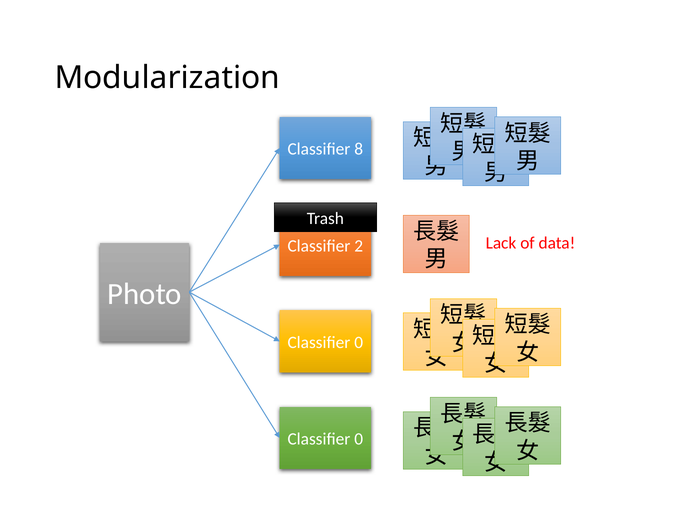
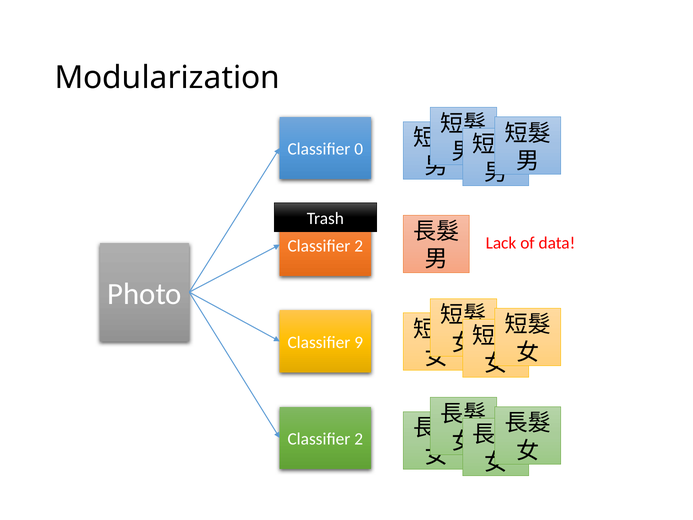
8: 8 -> 0 (359, 149)
0: 0 -> 9 (359, 342)
0: 0 -> 2 (359, 439)
